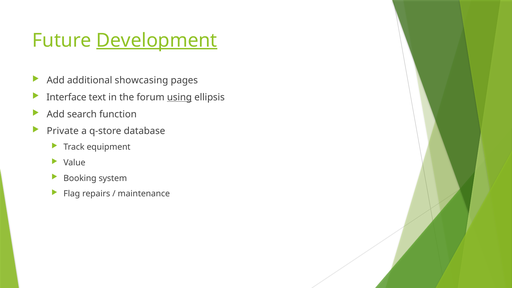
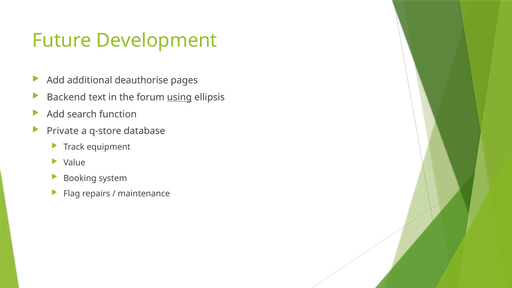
Development underline: present -> none (157, 40)
showcasing: showcasing -> deauthorise (142, 80)
Interface: Interface -> Backend (66, 97)
